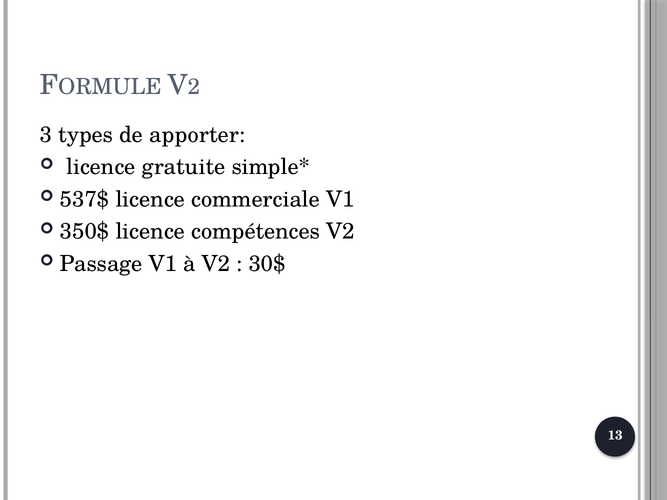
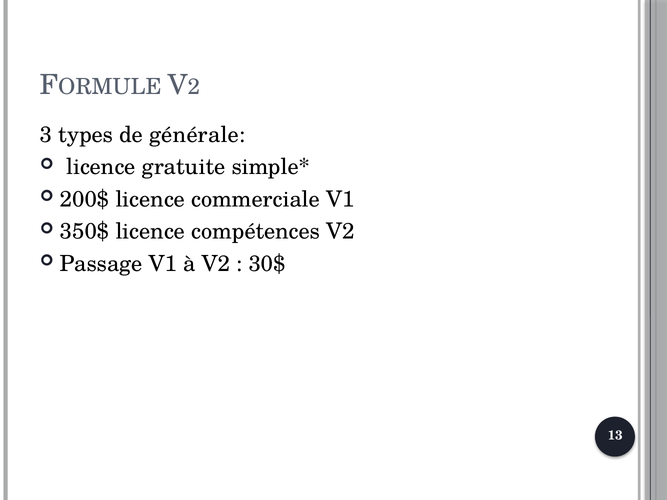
apporter: apporter -> générale (197, 135)
537$: 537$ -> 200$ (85, 199)
